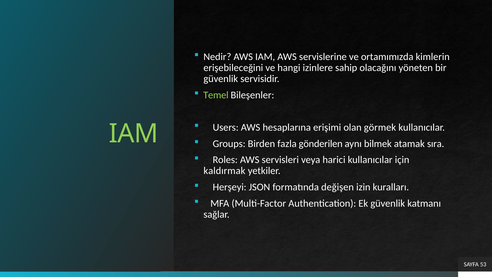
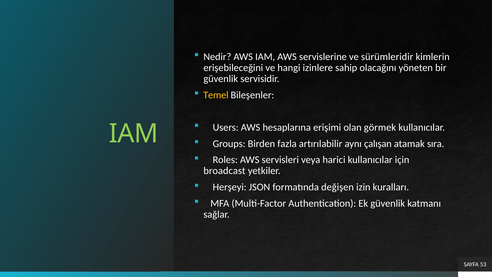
ortamımızda: ortamımızda -> sürümleridir (387, 57)
Temel colour: light green -> yellow (216, 95)
gönderilen: gönderilen -> artırılabilir (321, 144)
bilmek: bilmek -> çalışan (378, 144)
kaldırmak: kaldırmak -> broadcast (224, 171)
